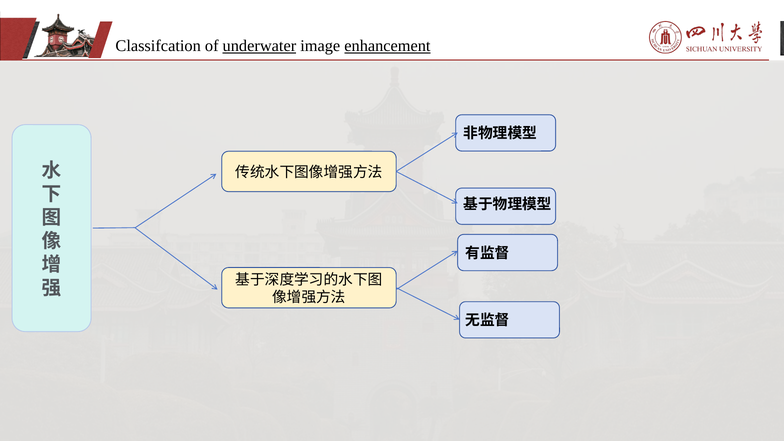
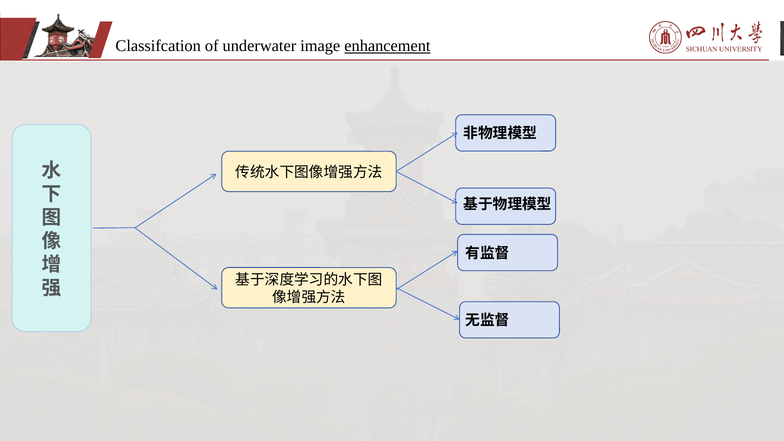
underwater underline: present -> none (259, 46)
